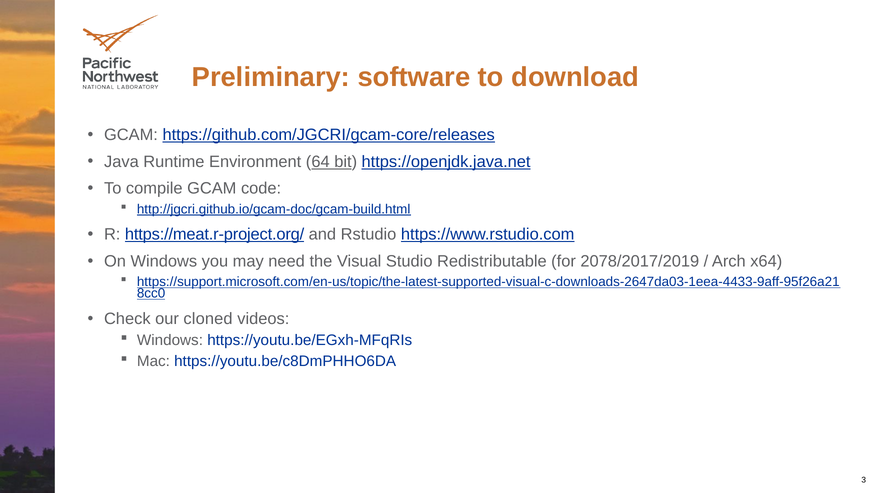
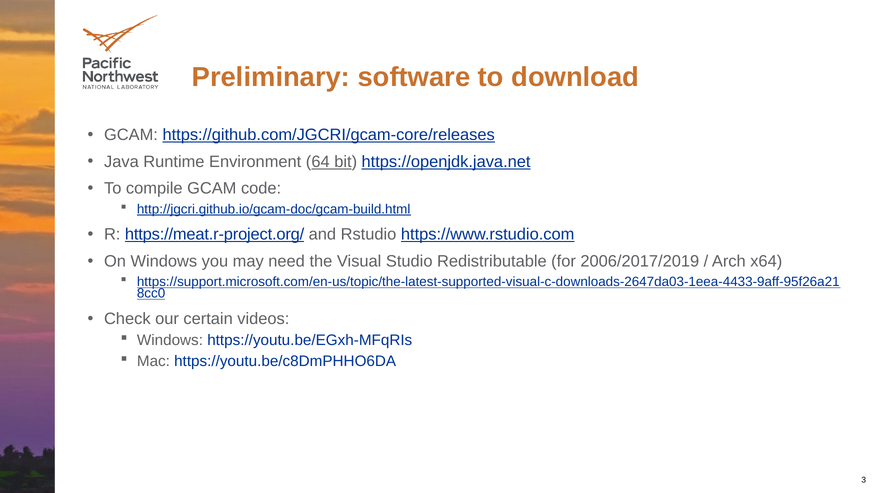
2078/2017/2019: 2078/2017/2019 -> 2006/2017/2019 (640, 261)
cloned: cloned -> certain (208, 319)
